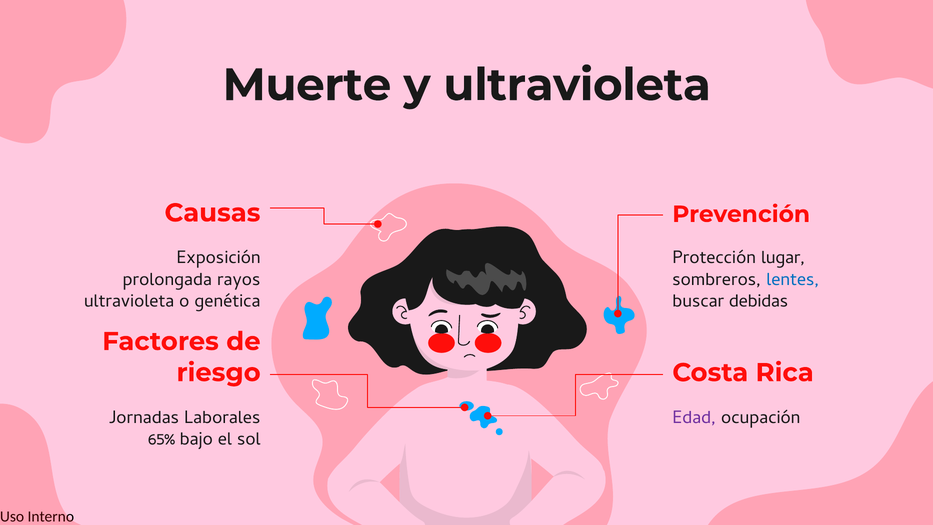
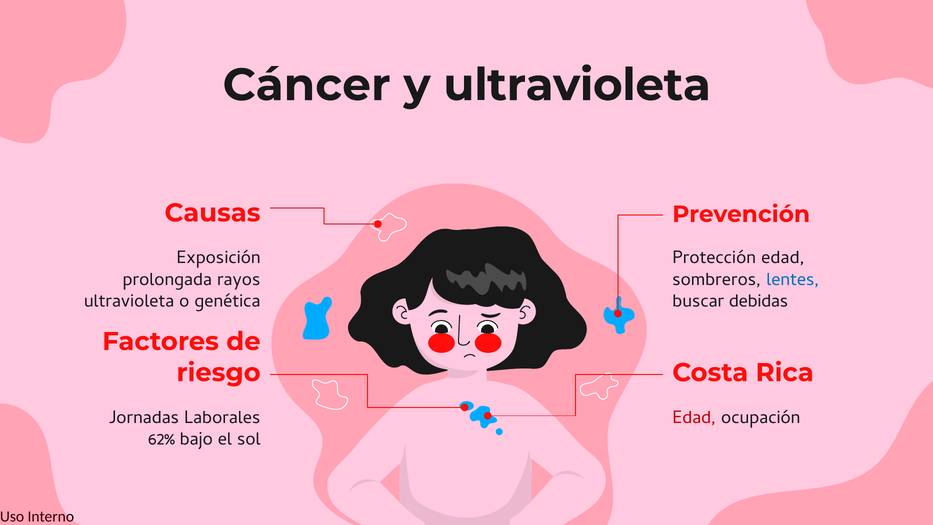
Muerte: Muerte -> Cáncer (307, 85)
Protección lugar: lugar -> edad (783, 257)
Edad colour: purple -> red (694, 417)
65%: 65% -> 62% (161, 439)
